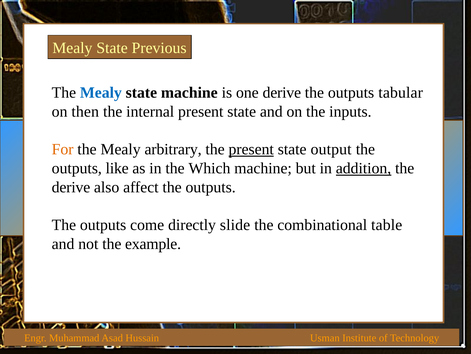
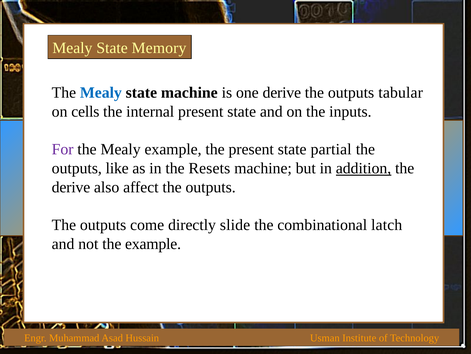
Previous: Previous -> Memory (159, 48)
then: then -> cells (85, 111)
For colour: orange -> purple (63, 149)
Mealy arbitrary: arbitrary -> example (173, 149)
present underline: present -> none (251, 149)
output: output -> partial (331, 149)
Which: Which -> Resets (209, 168)
table: table -> latch (387, 224)
